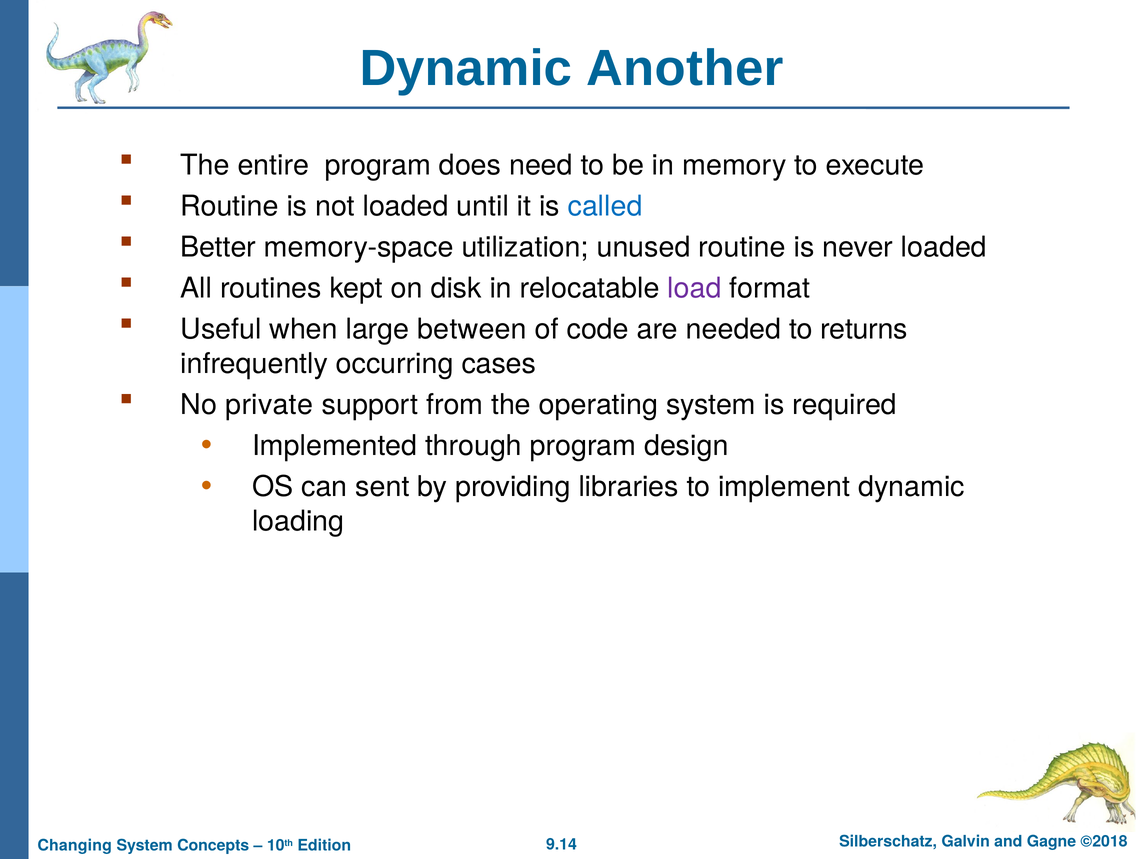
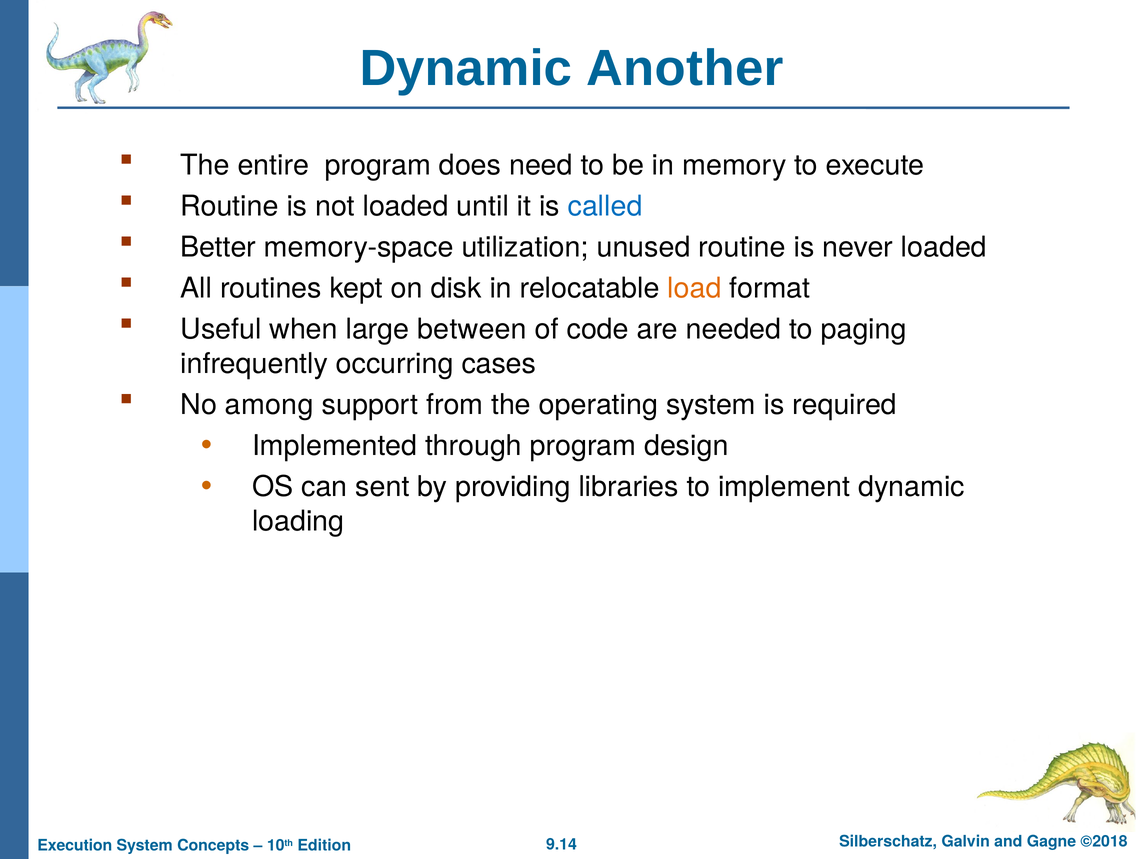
load colour: purple -> orange (694, 289)
returns: returns -> paging (864, 330)
private: private -> among (269, 405)
Changing: Changing -> Execution (75, 846)
